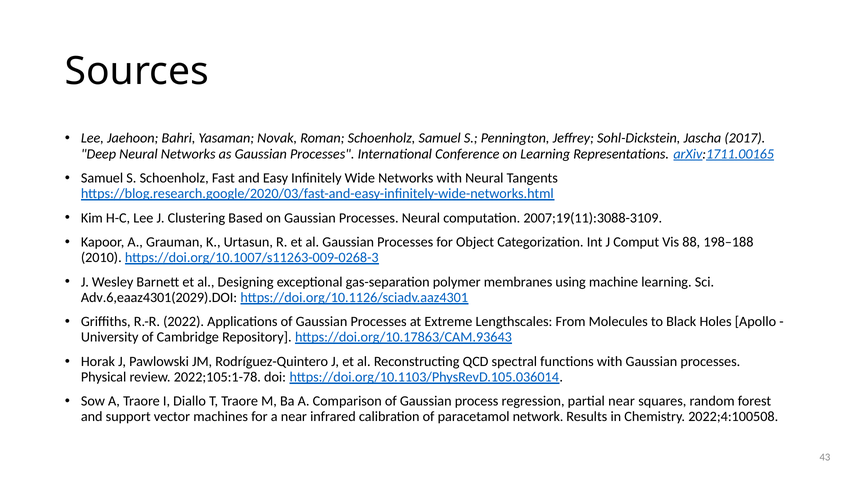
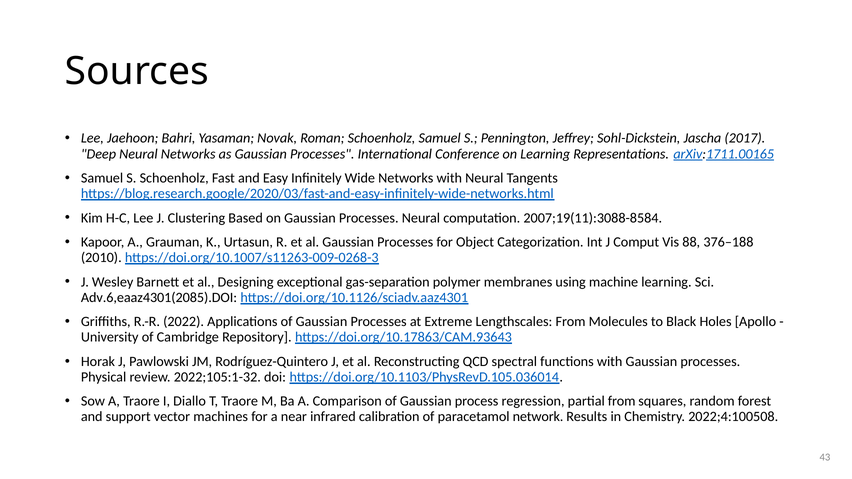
2007;19(11):3088-3109: 2007;19(11):3088-3109 -> 2007;19(11):3088-8584 (593, 218)
198–188: 198–188 -> 376–188 (728, 242)
Adv.6,eaaz4301(2029).DOI: Adv.6,eaaz4301(2029).DOI -> Adv.6,eaaz4301(2085).DOI (159, 298)
2022;105:1-78: 2022;105:1-78 -> 2022;105:1-32 (217, 377)
partial near: near -> from (622, 401)
